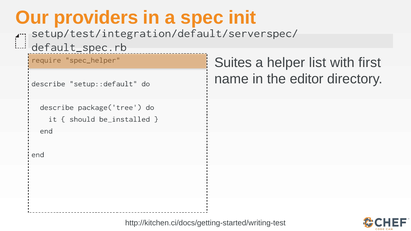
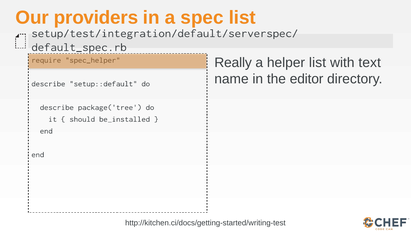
spec init: init -> list (242, 18)
Suites: Suites -> Really (233, 63)
first: first -> text (370, 63)
